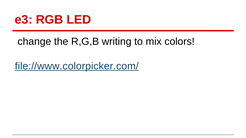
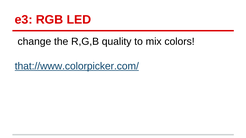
writing: writing -> quality (117, 42)
file://www.colorpicker.com/: file://www.colorpicker.com/ -> that://www.colorpicker.com/ (77, 66)
